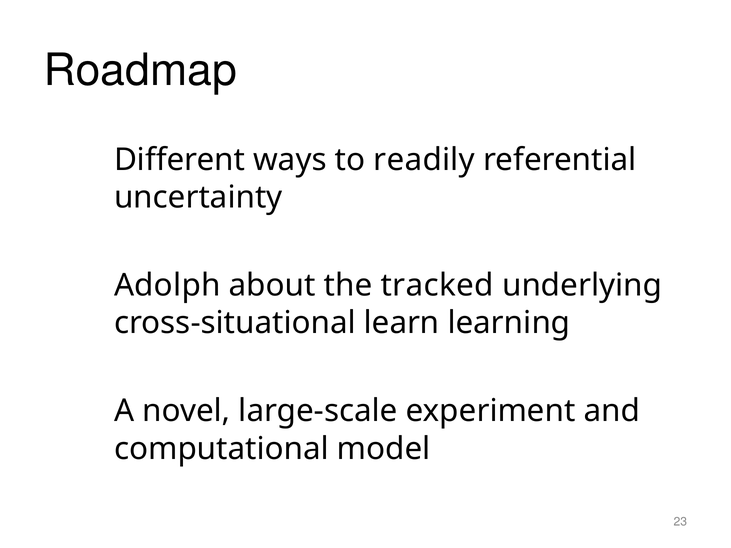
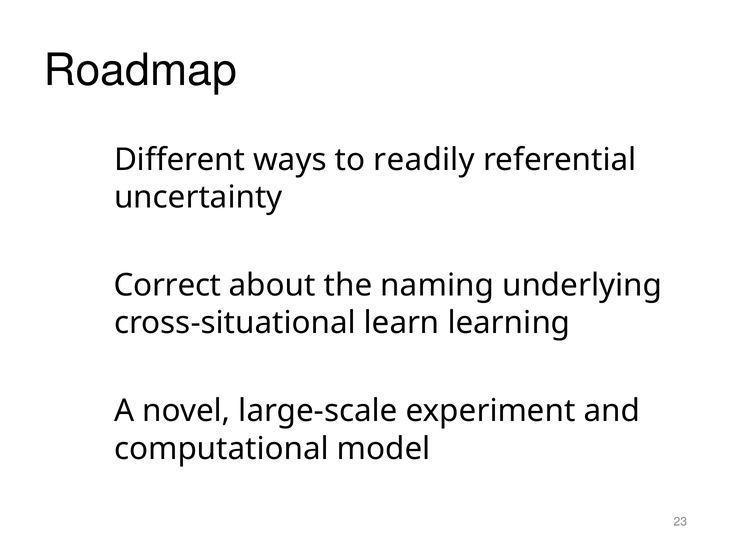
Adolph: Adolph -> Correct (168, 285)
tracked: tracked -> naming (437, 285)
